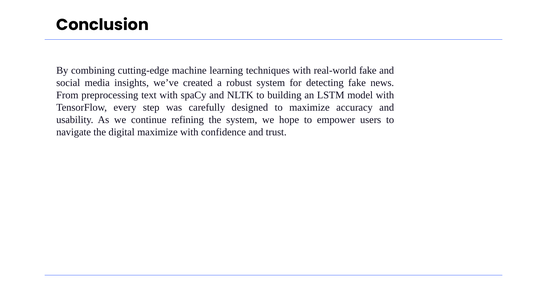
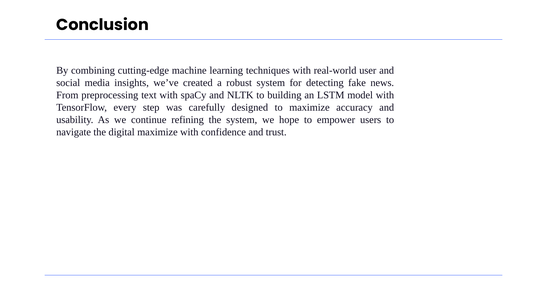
real-world fake: fake -> user (368, 70)
